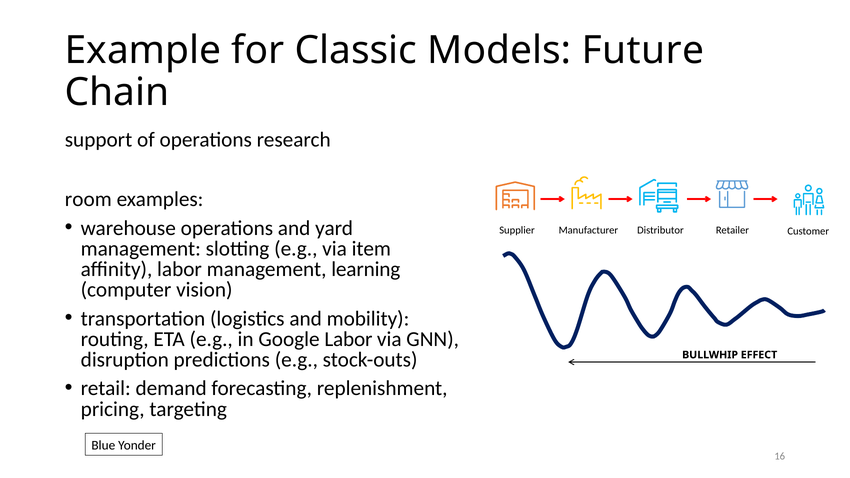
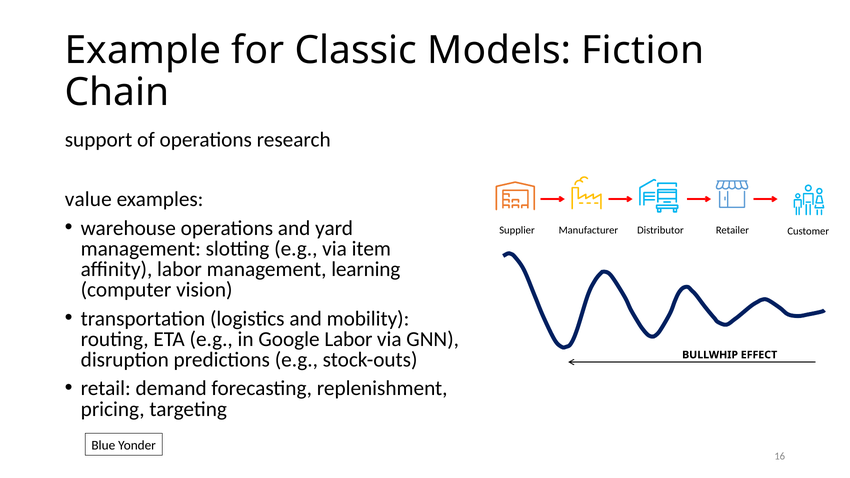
Future: Future -> Fiction (643, 50)
room: room -> value (88, 199)
